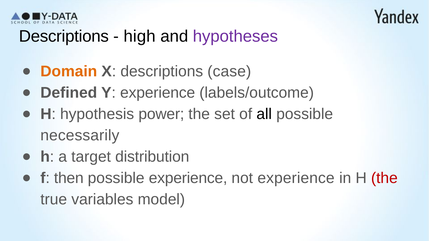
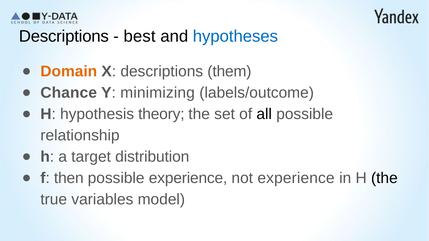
high: high -> best (140, 36)
hypotheses colour: purple -> blue (235, 36)
case: case -> them (229, 72)
Defined: Defined -> Chance (69, 93)
Y experience: experience -> minimizing (158, 93)
power: power -> theory (161, 114)
necessarily: necessarily -> relationship (80, 136)
the colour: red -> black (384, 178)
